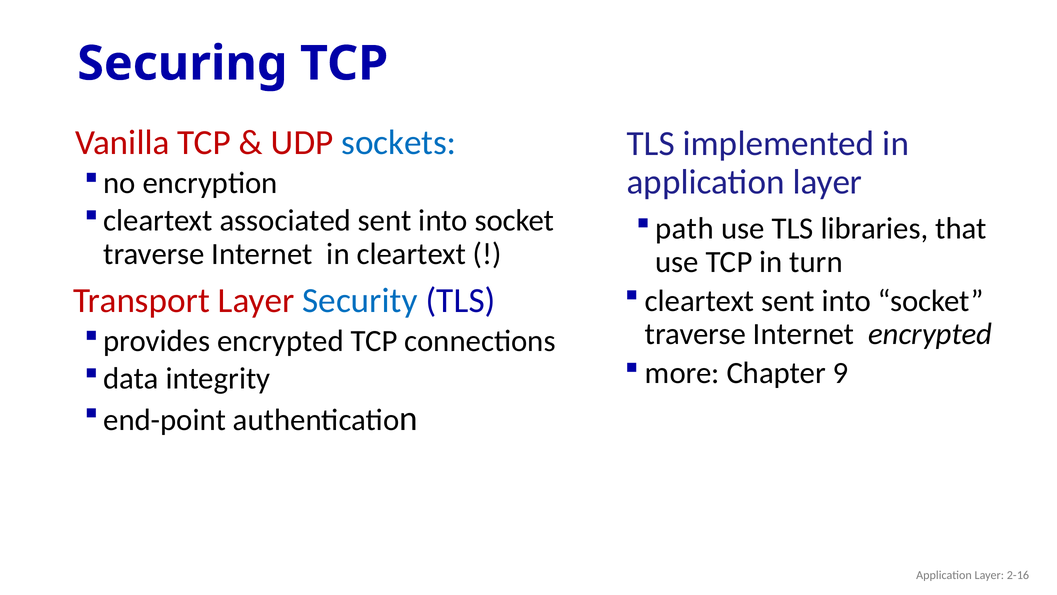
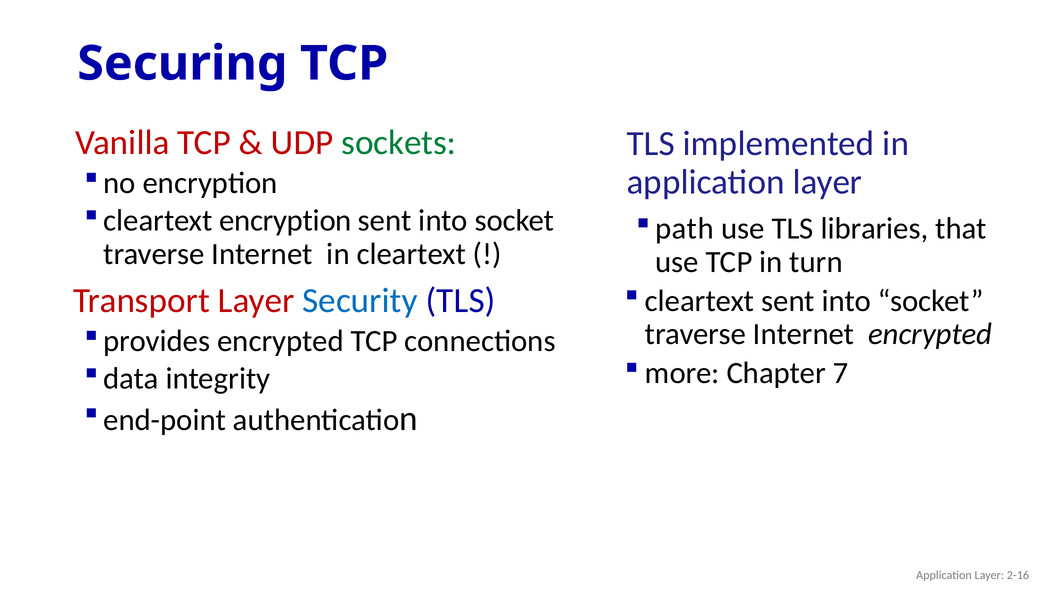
sockets colour: blue -> green (399, 143)
cleartext associated: associated -> encryption (285, 221)
9: 9 -> 7 (841, 373)
